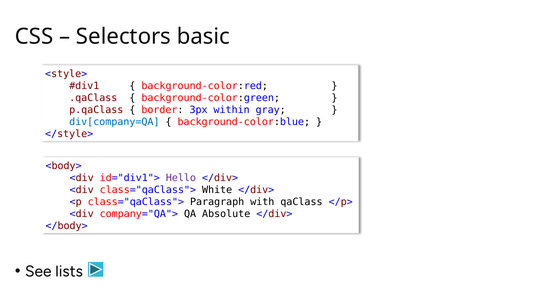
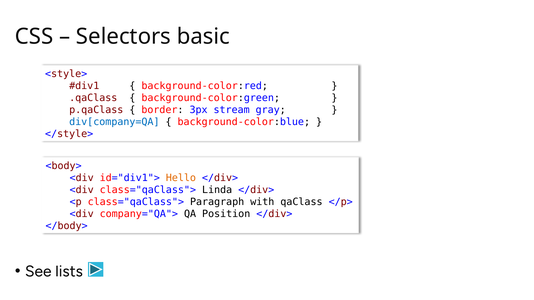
within: within -> stream (232, 110)
Hello colour: purple -> orange (181, 178)
White: White -> Linda (217, 190)
Absolute: Absolute -> Position (226, 214)
